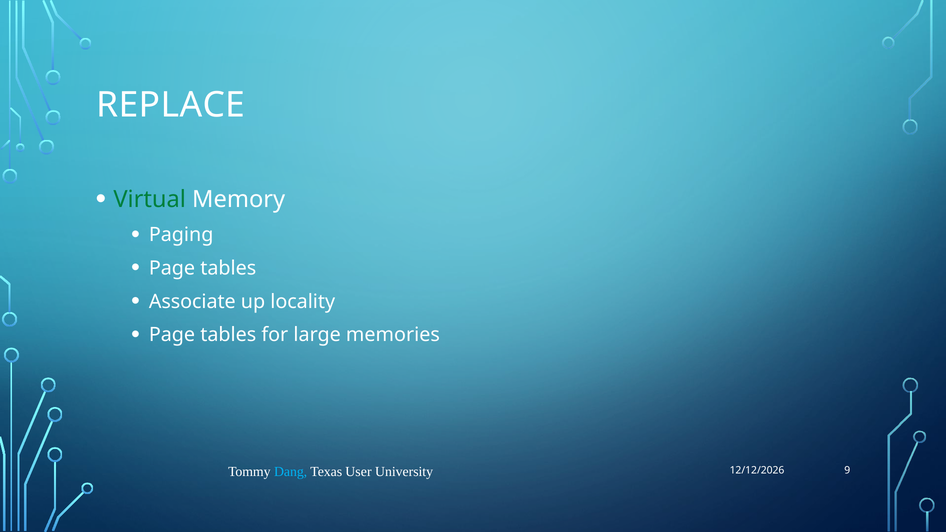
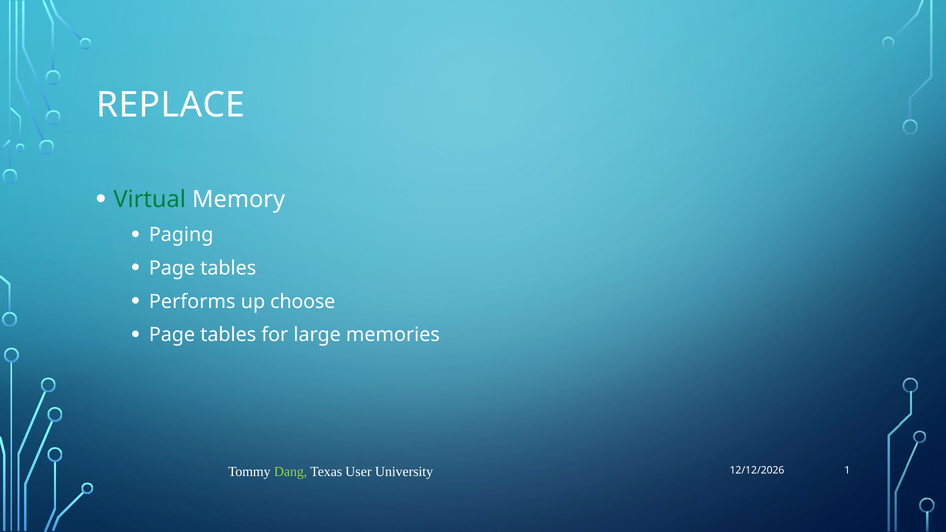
Associate: Associate -> Performs (192, 302)
locality: locality -> choose (303, 302)
Dang colour: light blue -> light green (291, 472)
9: 9 -> 1 (847, 471)
